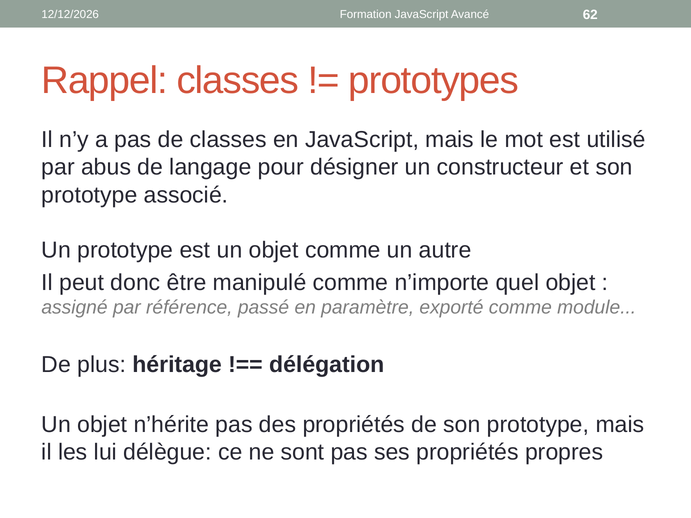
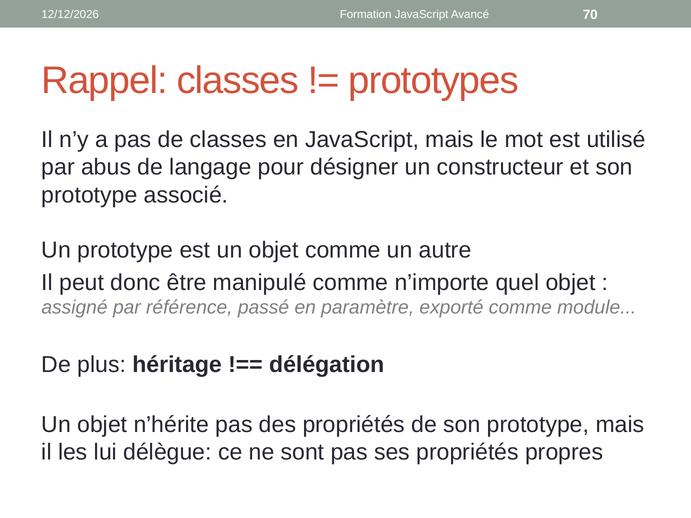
62: 62 -> 70 (590, 15)
